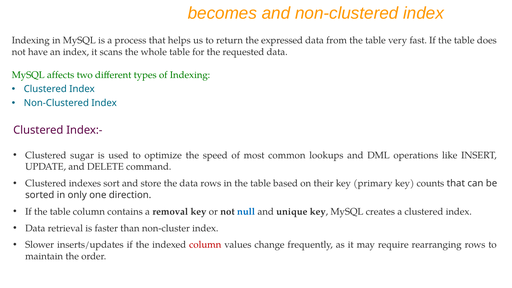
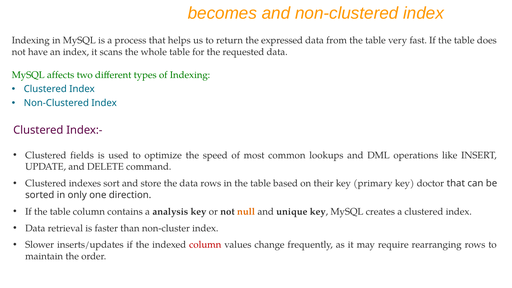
sugar: sugar -> fields (82, 155)
counts: counts -> doctor (430, 183)
removal: removal -> analysis (170, 212)
null colour: blue -> orange (246, 212)
